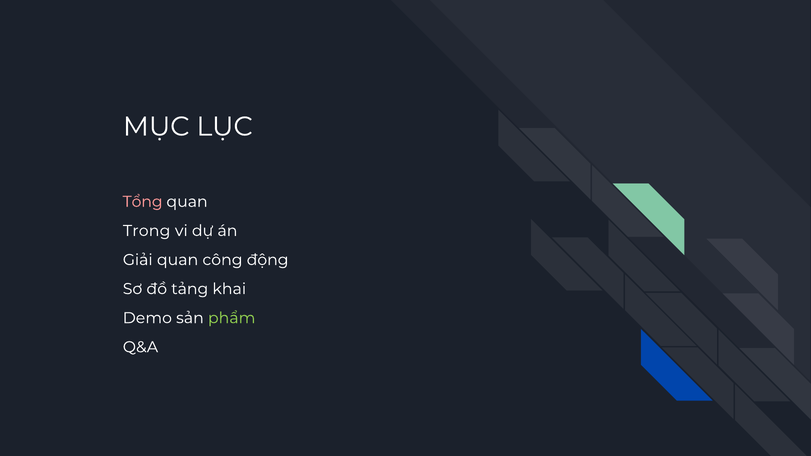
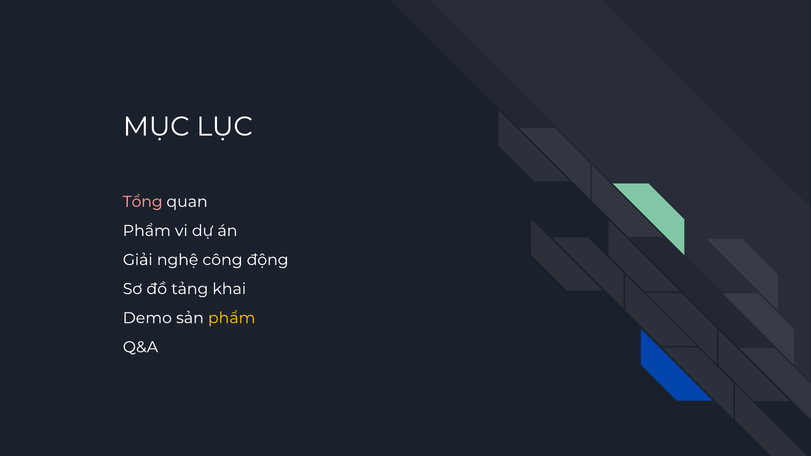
Trong: Trong -> Phẩm (147, 231)
Giải quan: quan -> nghệ (178, 260)
phẩm colour: light green -> yellow (232, 318)
